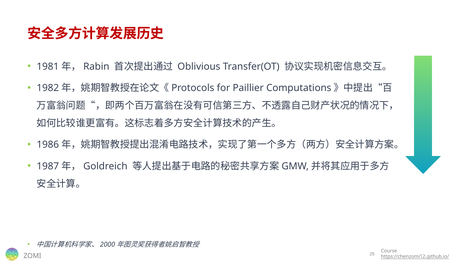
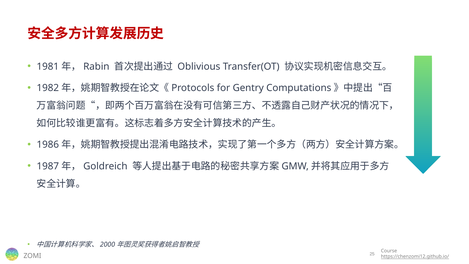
Paillier: Paillier -> Gentry (248, 88)
